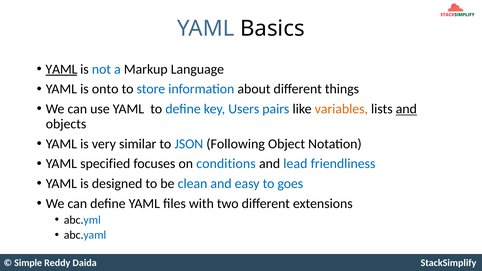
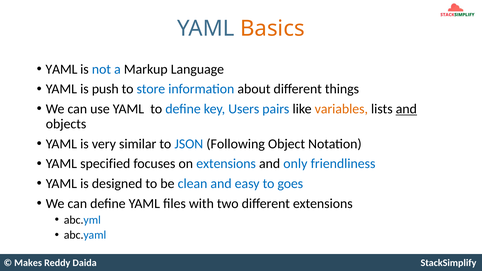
Basics colour: black -> orange (272, 28)
YAML underline: present -> none (61, 69)
onto: onto -> push (105, 89)
on conditions: conditions -> extensions (226, 164)
lead: lead -> only (295, 164)
Simple: Simple -> Makes (28, 263)
